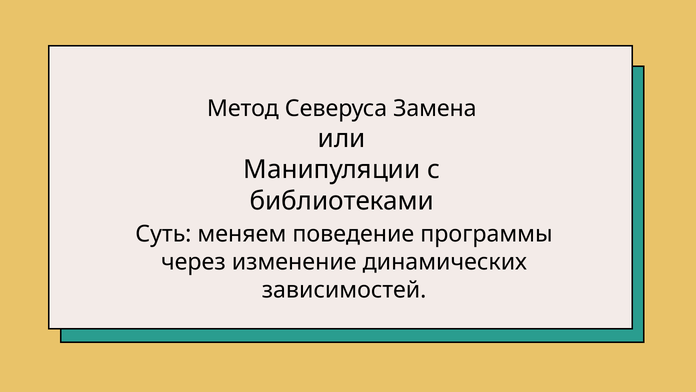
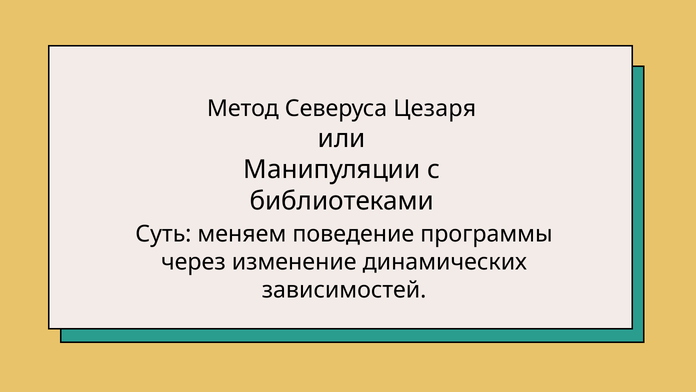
Замена: Замена -> Цезаря (435, 109)
